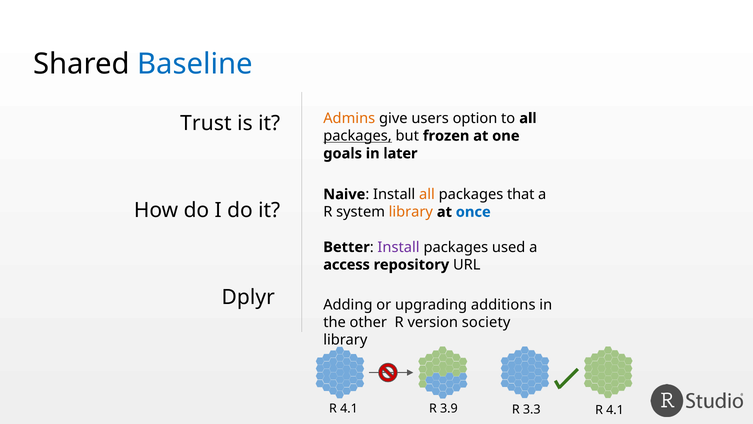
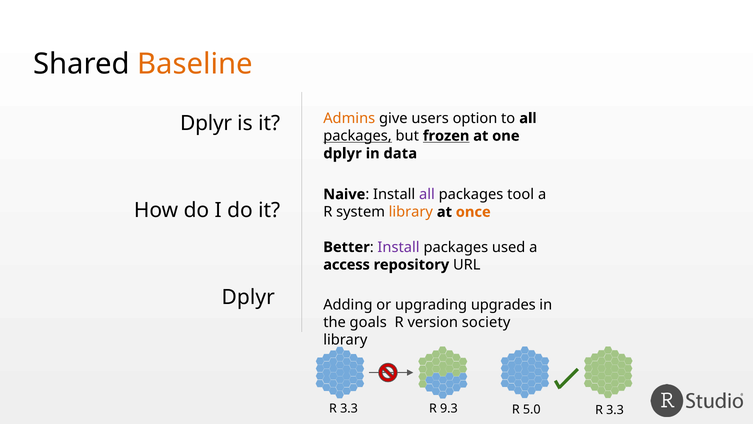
Baseline colour: blue -> orange (195, 64)
Trust: Trust -> Dplyr (206, 123)
frozen underline: none -> present (446, 136)
goals: goals -> dplyr (343, 153)
later: later -> data (400, 153)
all colour: orange -> purple (427, 194)
that: that -> tool (521, 194)
once colour: blue -> orange (473, 212)
additions: additions -> upgrades (503, 305)
other: other -> goals (368, 322)
4.1: 4.1 -> 3.3 (349, 408)
3.9: 3.9 -> 9.3 (449, 408)
3.3: 3.3 -> 5.0 (532, 409)
4.1: 4.1 -> 3.3 (615, 410)
